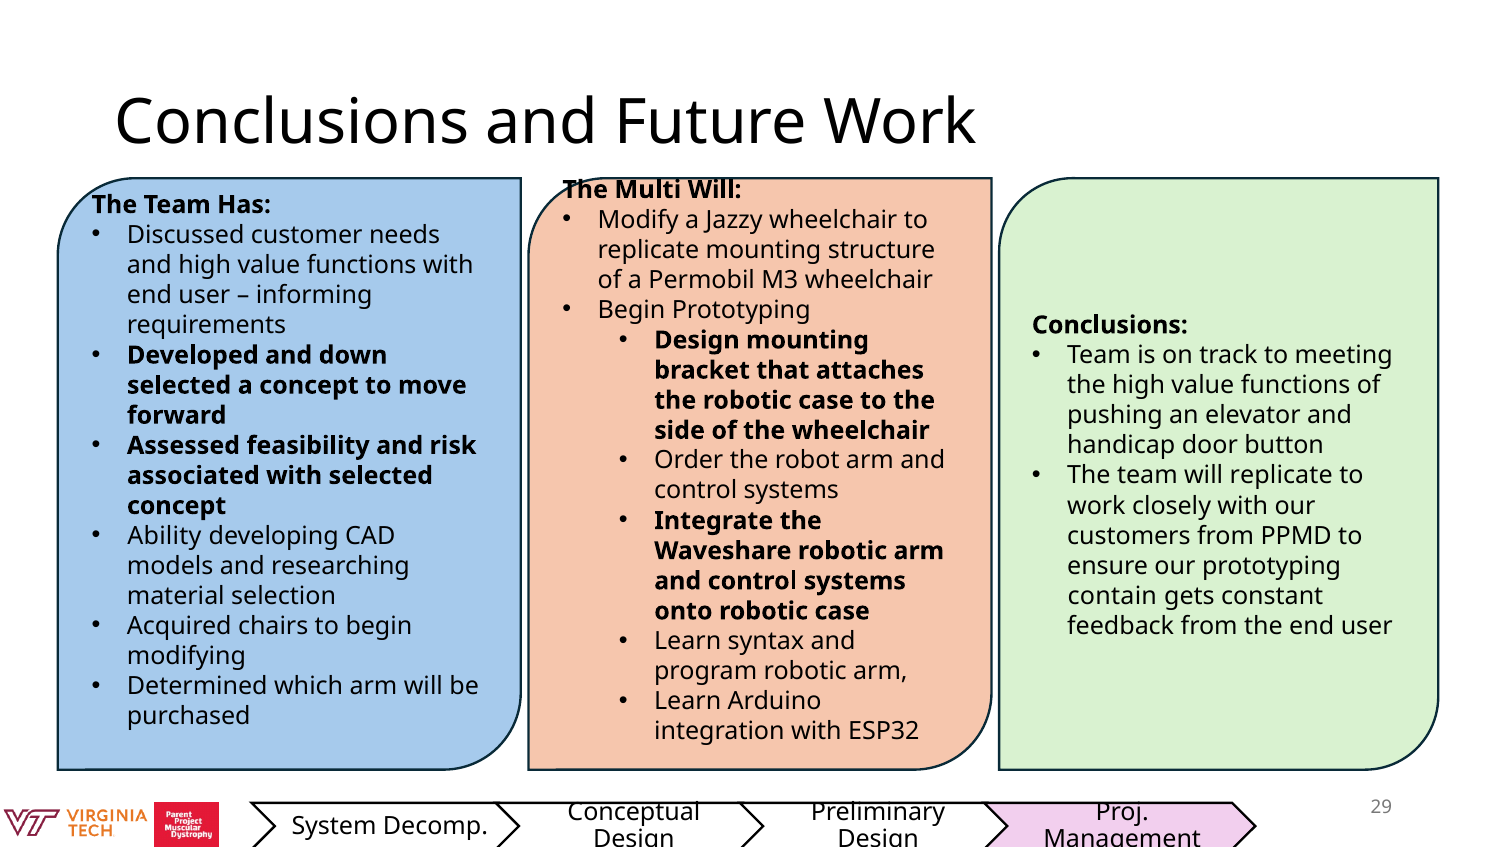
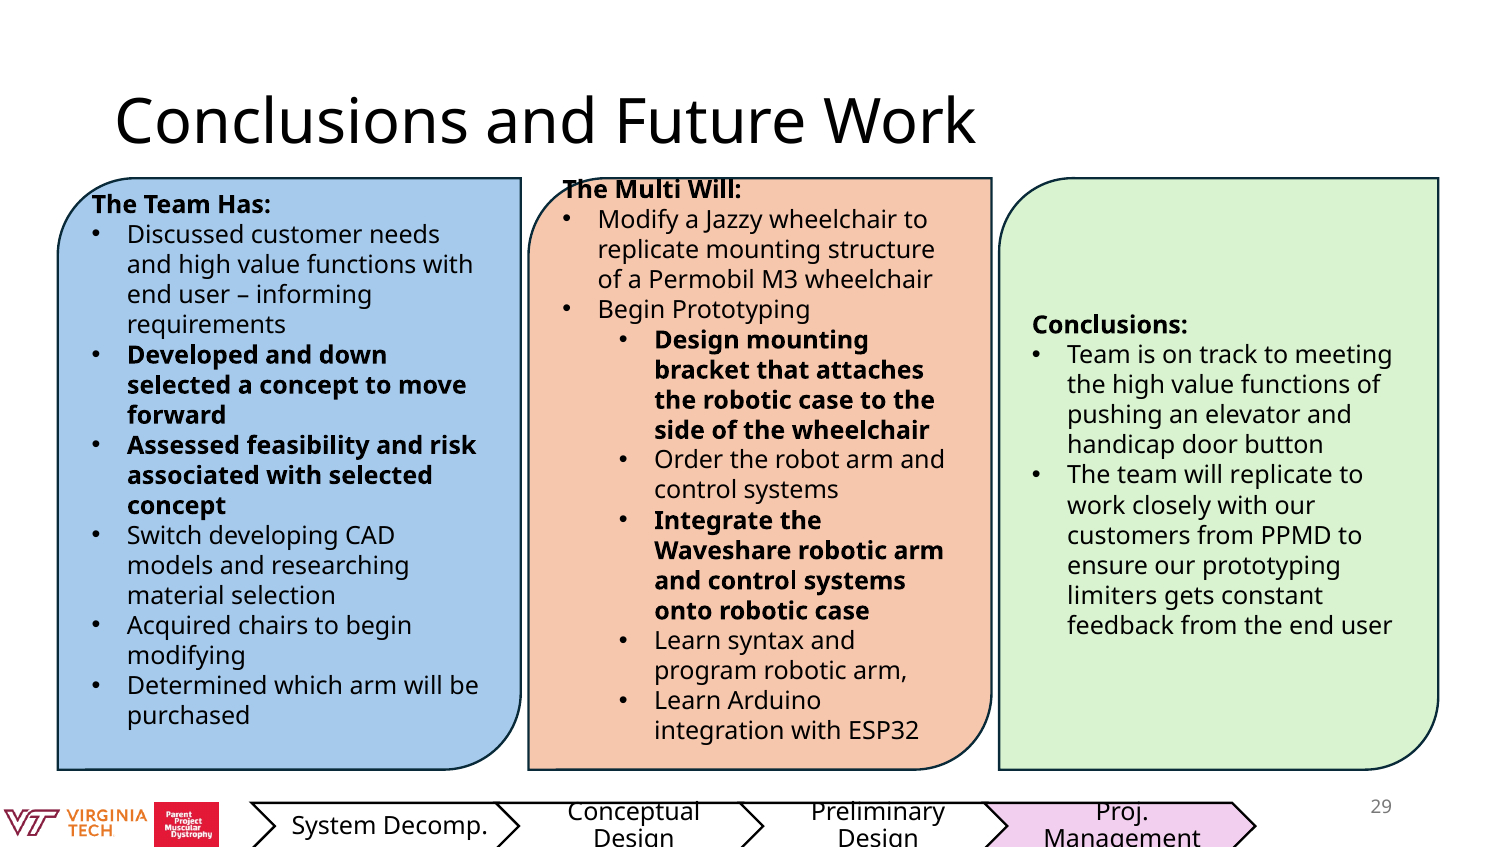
Ability: Ability -> Switch (165, 536)
contain: contain -> limiters (1112, 597)
